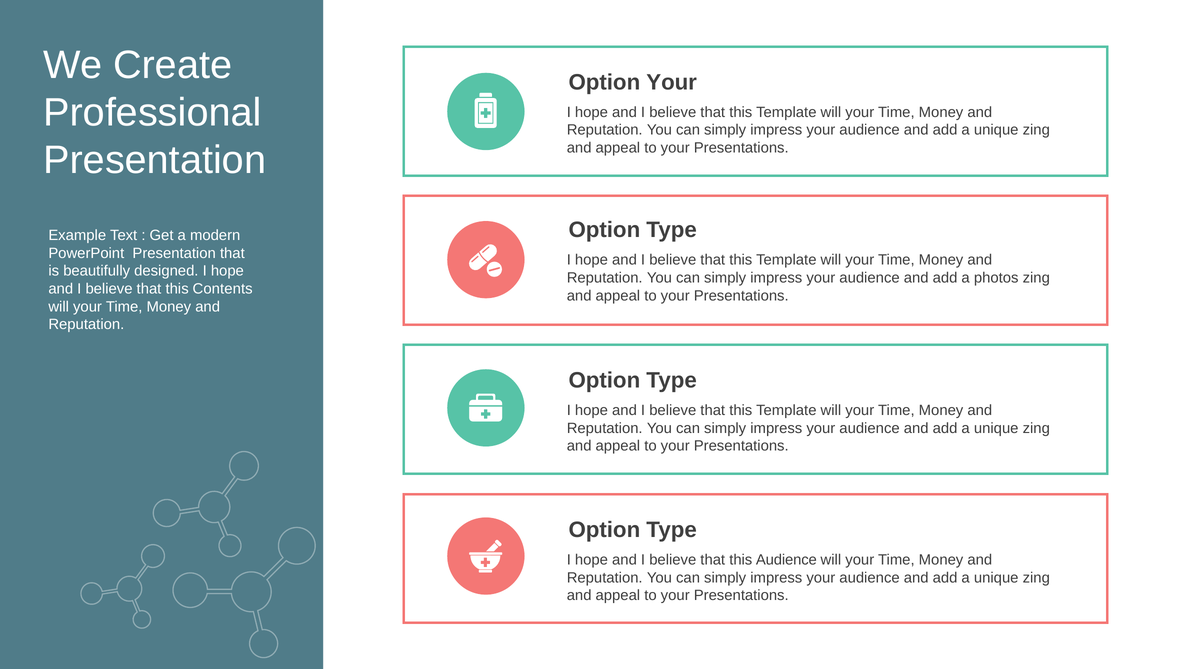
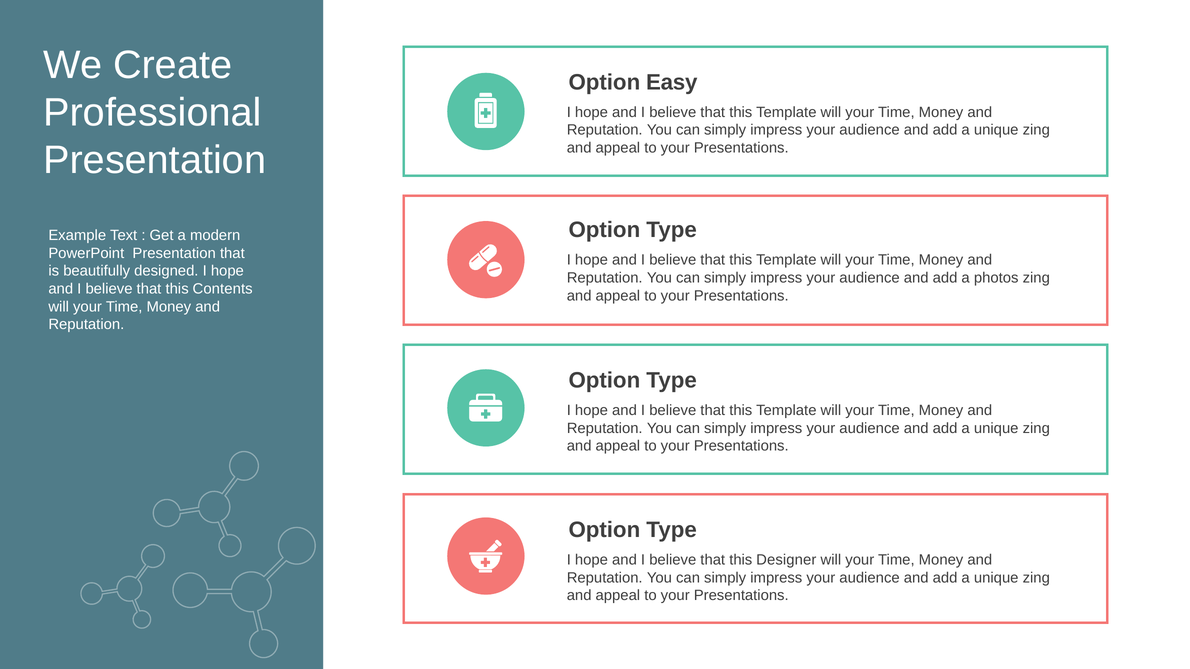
Option Your: Your -> Easy (672, 82)
this Audience: Audience -> Designer (786, 560)
